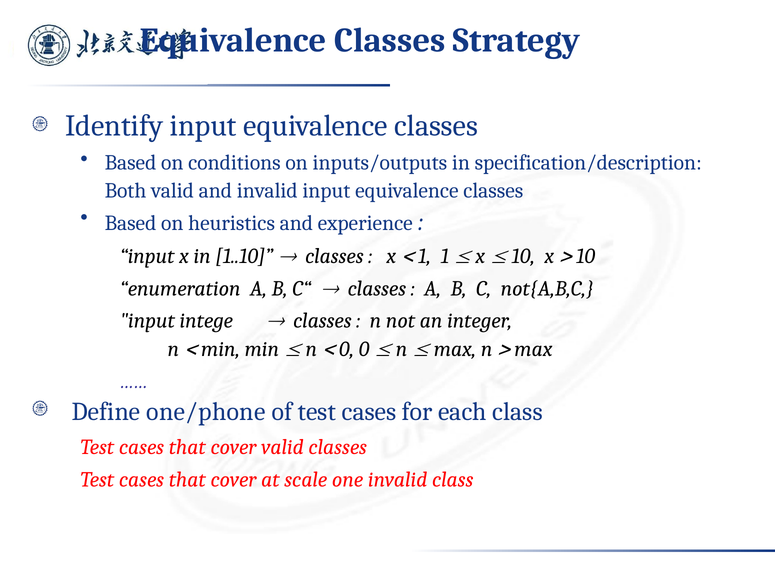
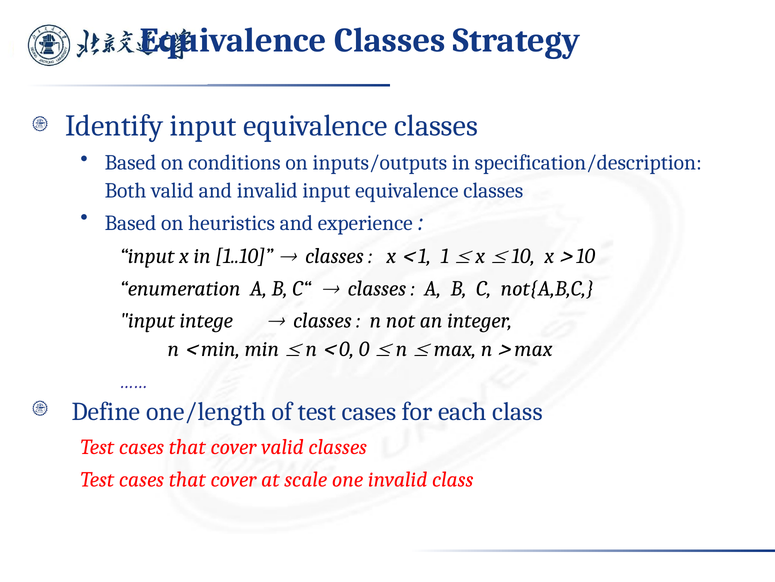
one/phone: one/phone -> one/length (206, 411)
